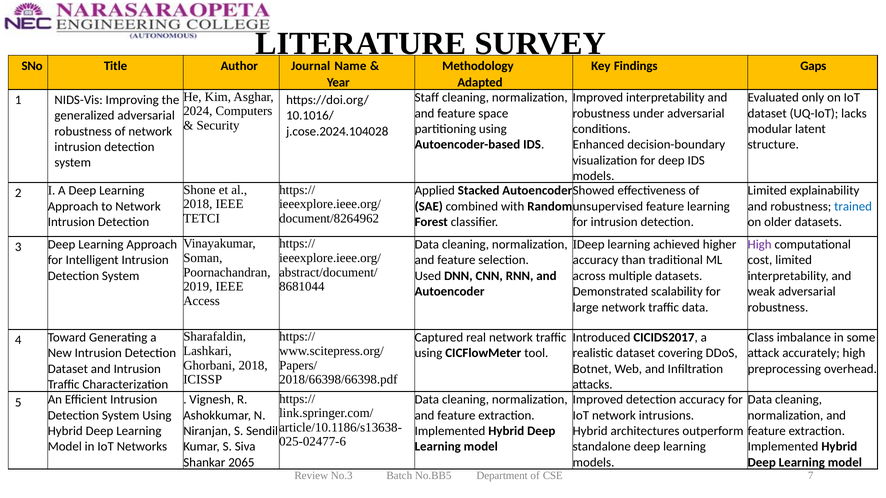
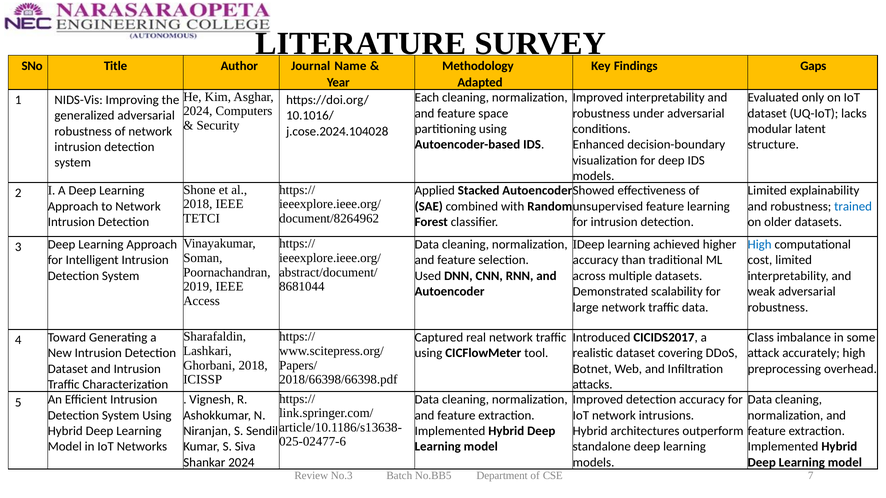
Staff: Staff -> Each (427, 98)
High colour: purple -> blue (760, 245)
Shankar 2065: 2065 -> 2024 (241, 463)
